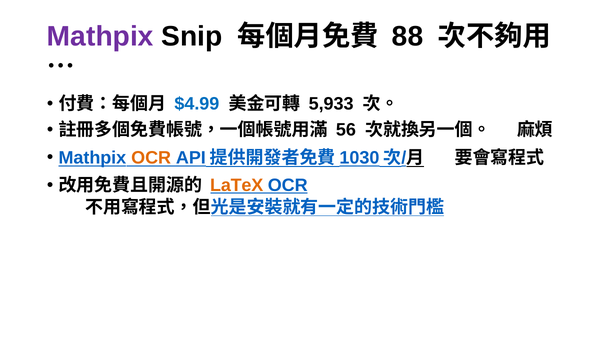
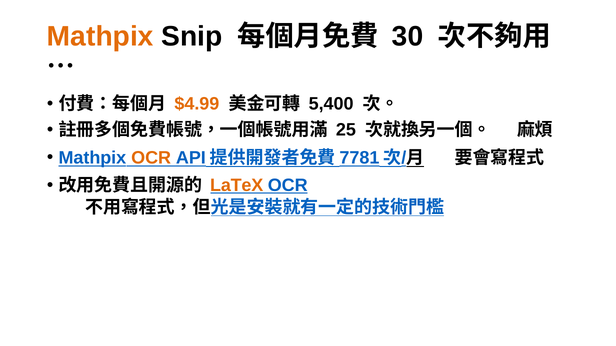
Mathpix colour: purple -> orange (100, 37)
88: 88 -> 30 (408, 37)
$4.99 colour: blue -> orange (197, 104)
5,933: 5,933 -> 5,400 (331, 104)
56: 56 -> 25 (346, 130)
1030: 1030 -> 7781 (359, 158)
